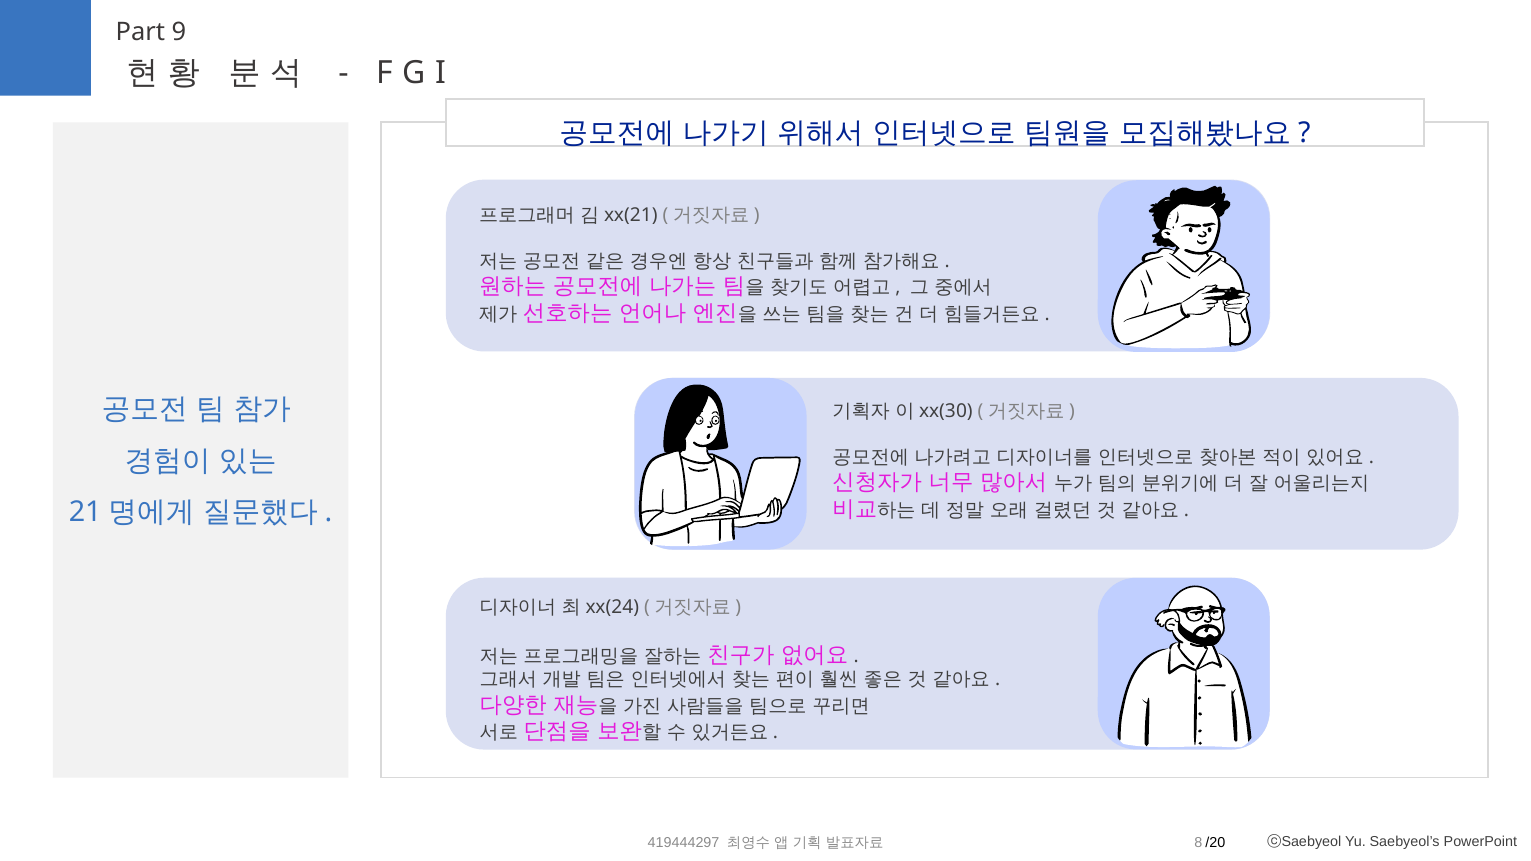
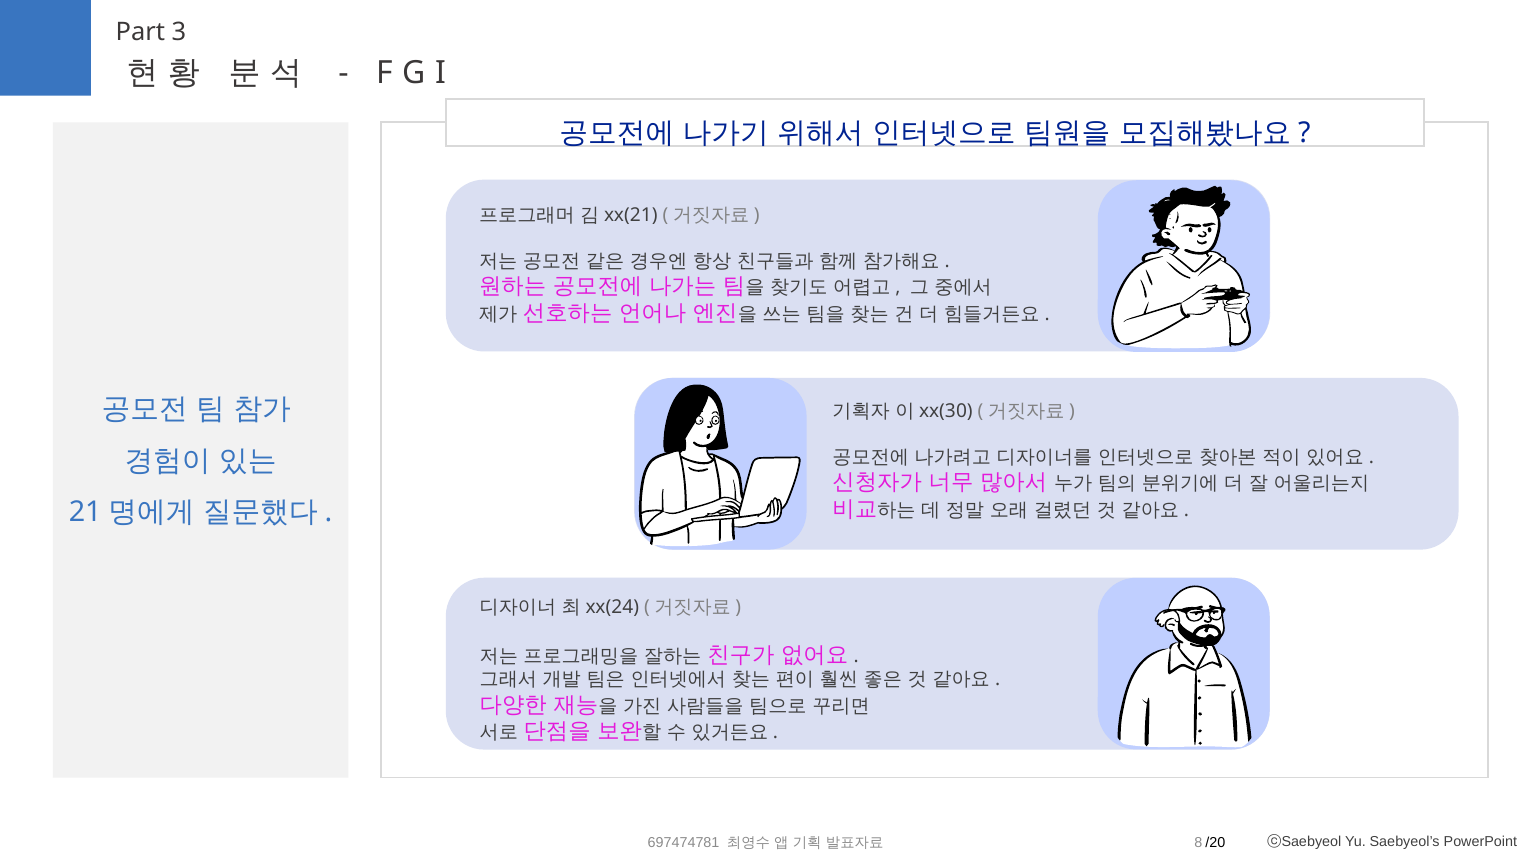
9: 9 -> 3 (179, 33)
419444297: 419444297 -> 697474781 (684, 843)
